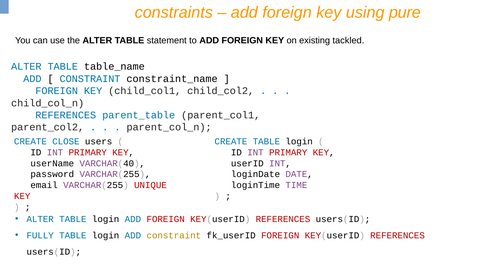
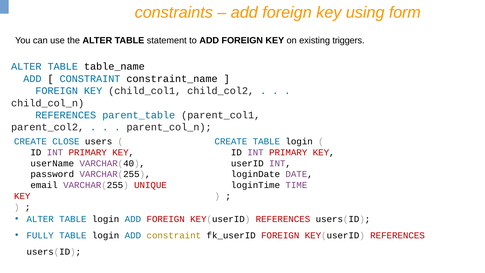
pure: pure -> form (405, 13)
tackled: tackled -> triggers (348, 40)
